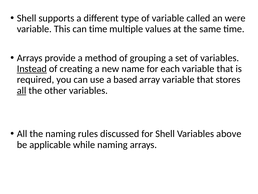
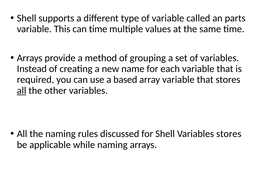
were: were -> parts (235, 18)
Instead underline: present -> none (32, 69)
Variables above: above -> stores (229, 134)
